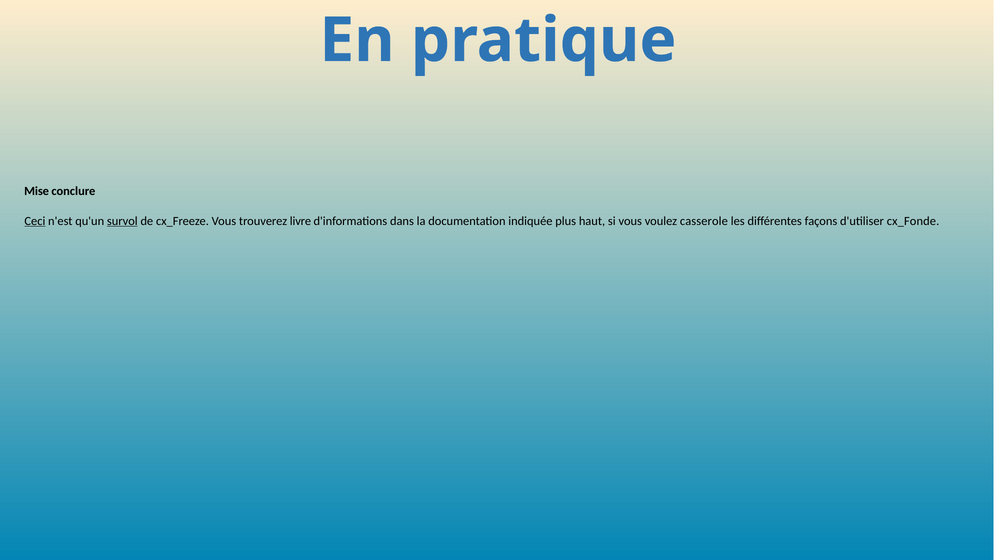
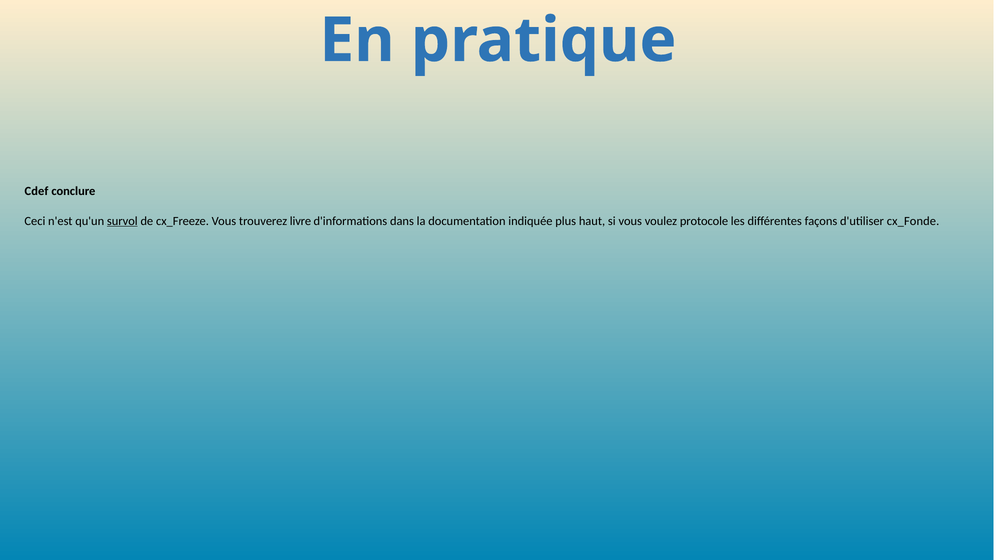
Mise: Mise -> Cdef (36, 191)
Ceci underline: present -> none (35, 221)
casserole: casserole -> protocole (704, 221)
